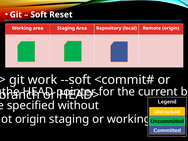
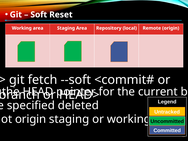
work: work -> fetch (43, 80)
without: without -> deleted (78, 105)
